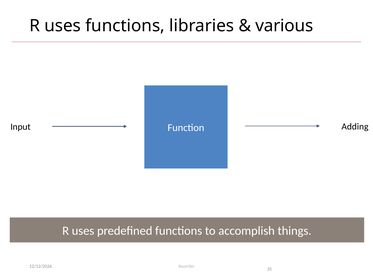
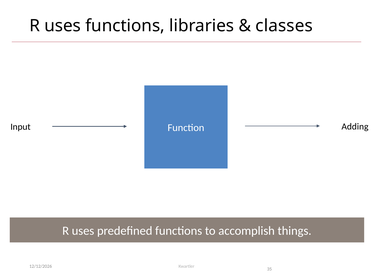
various: various -> classes (284, 26)
